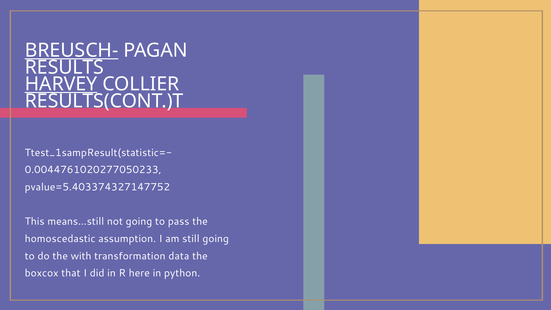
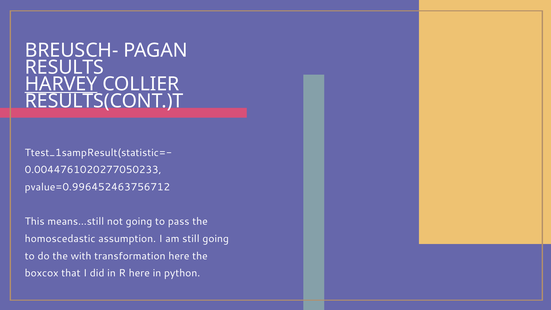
BREUSCH- underline: present -> none (72, 50)
pvalue=5.403374327147752: pvalue=5.403374327147752 -> pvalue=0.996452463756712 (97, 187)
transformation data: data -> here (179, 256)
